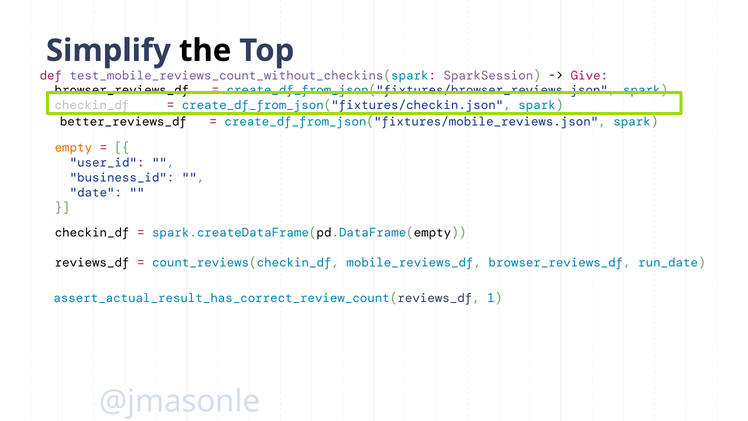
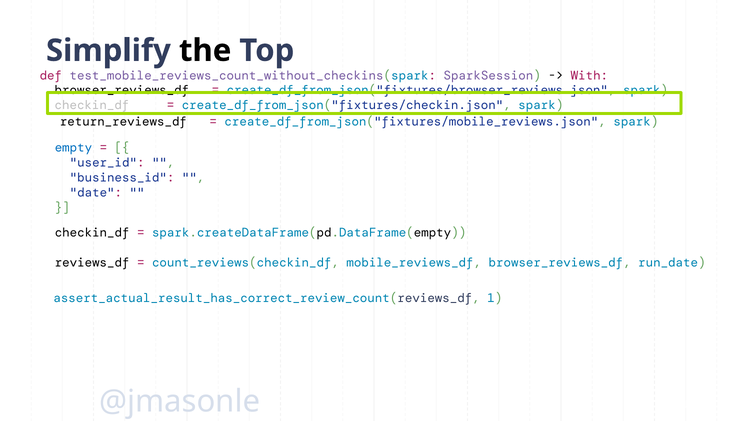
Give: Give -> With (589, 75)
better_reviews_df: better_reviews_df -> return_reviews_df (123, 121)
empty colour: orange -> blue (73, 147)
